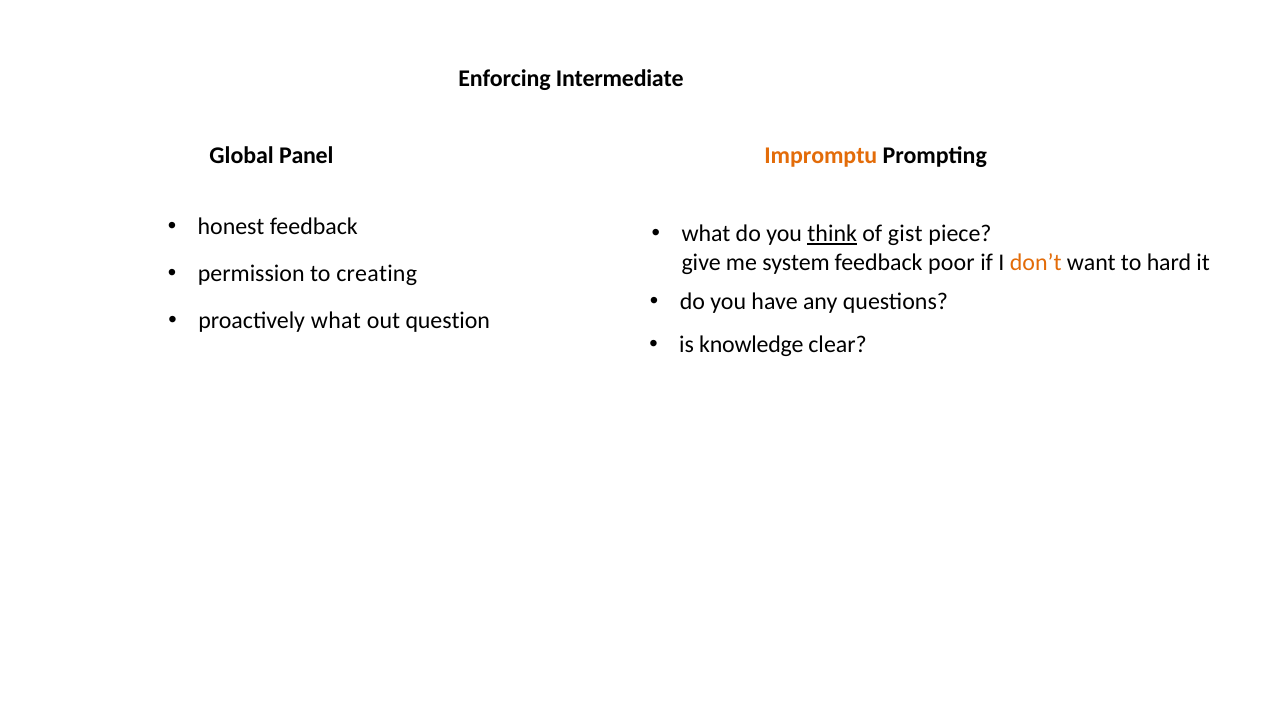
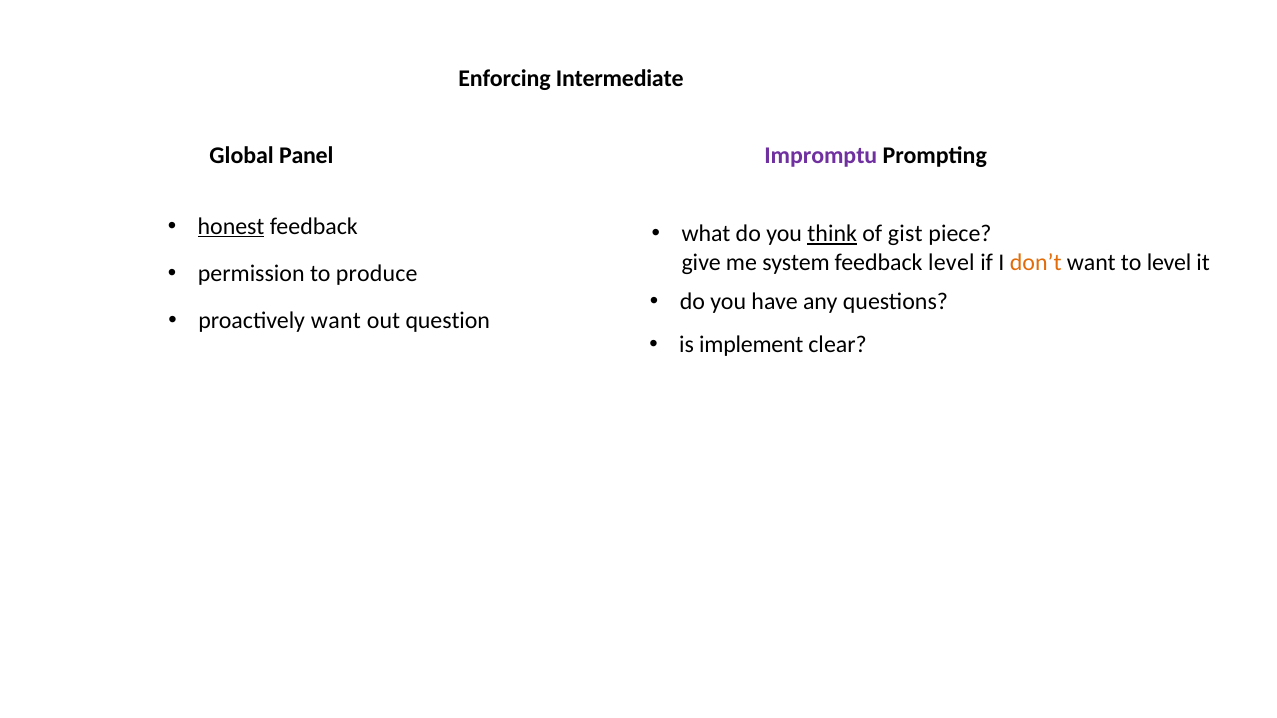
Impromptu colour: orange -> purple (821, 156)
honest underline: none -> present (231, 227)
feedback poor: poor -> level (951, 262)
to hard: hard -> level (1169, 262)
creating: creating -> produce (377, 274)
proactively what: what -> want (336, 321)
knowledge: knowledge -> implement (751, 345)
